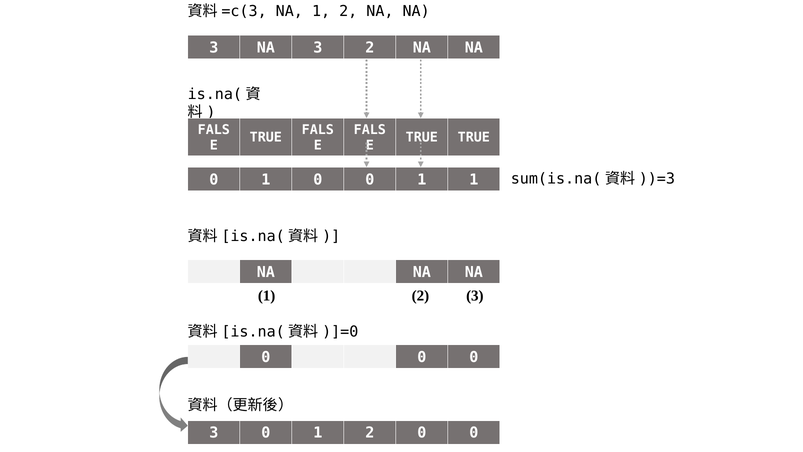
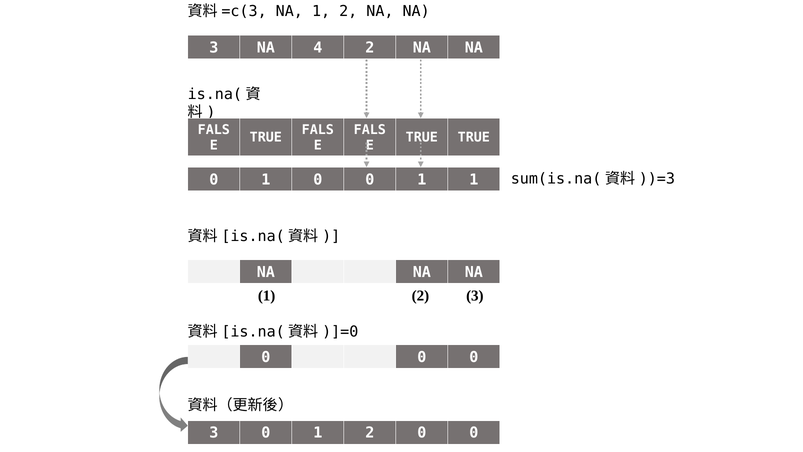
NA 3: 3 -> 4 (318, 48)
